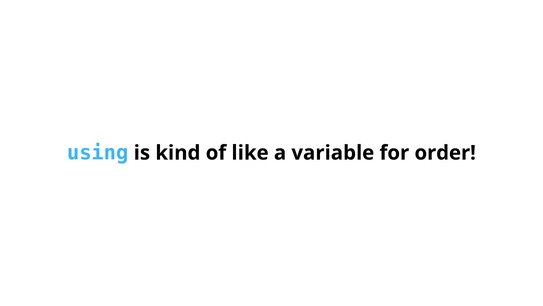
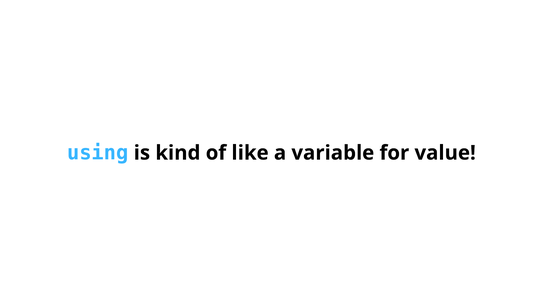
order: order -> value (445, 153)
